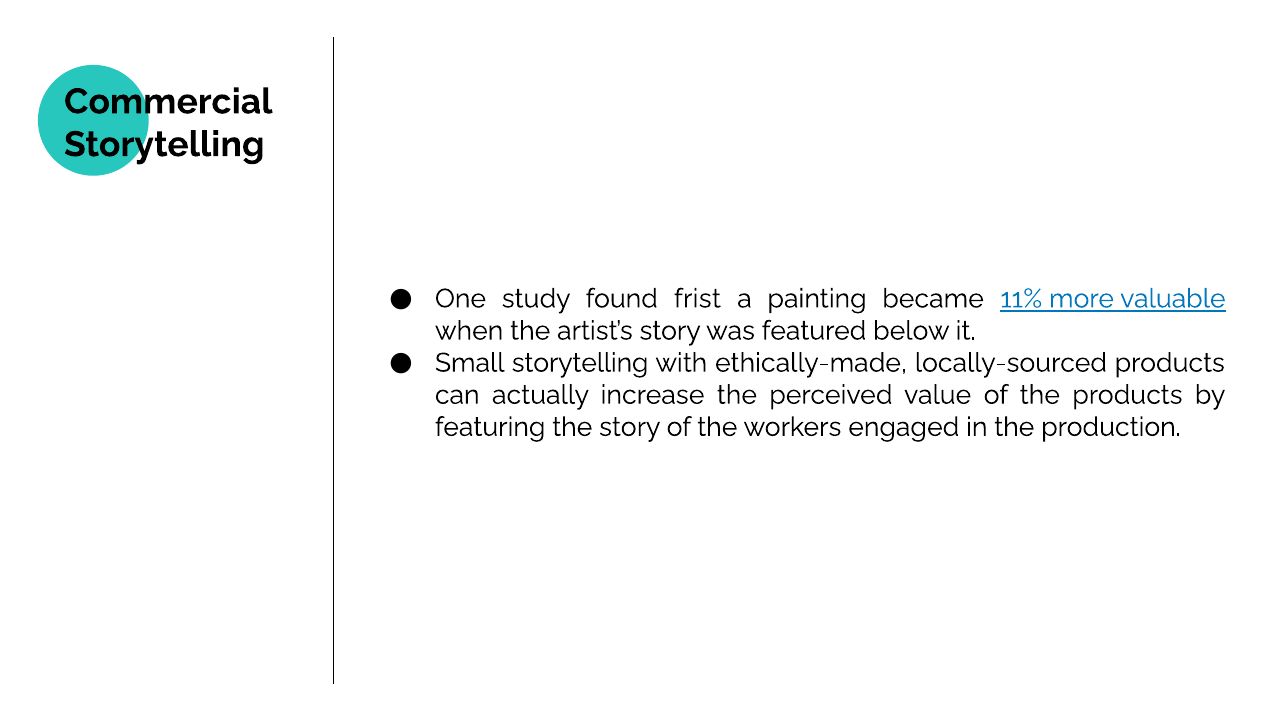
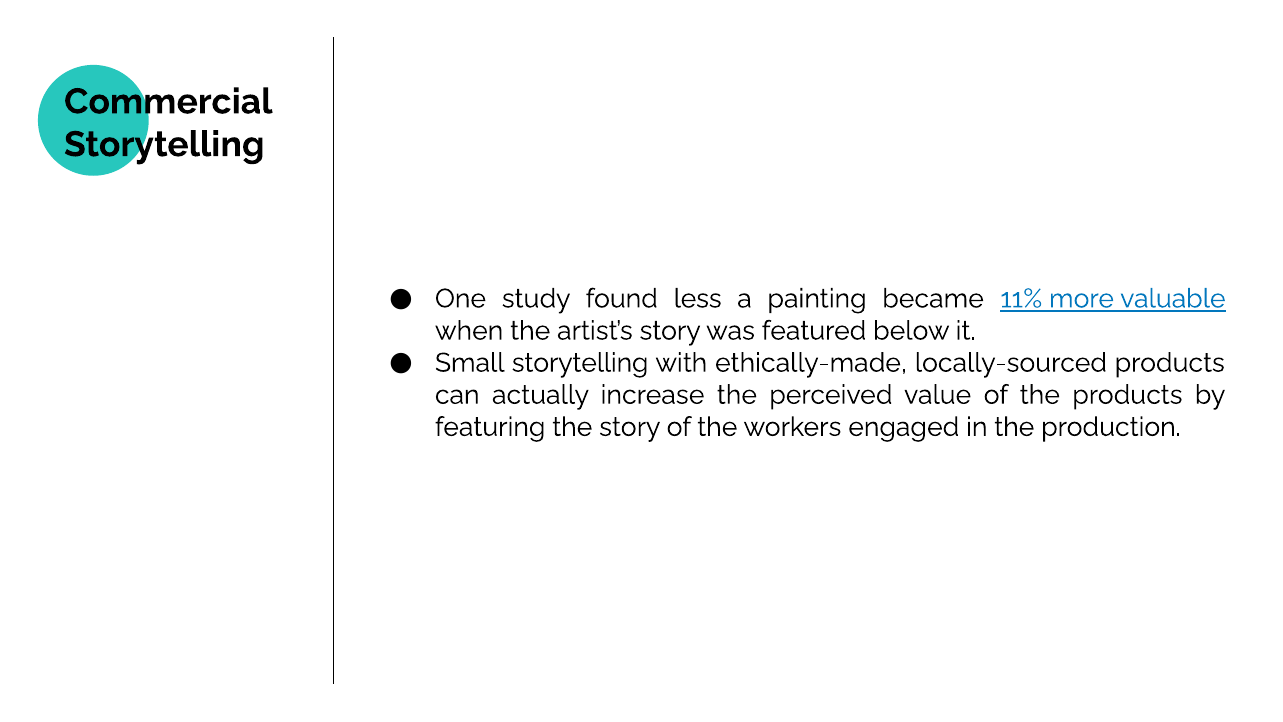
frist: frist -> less (698, 299)
